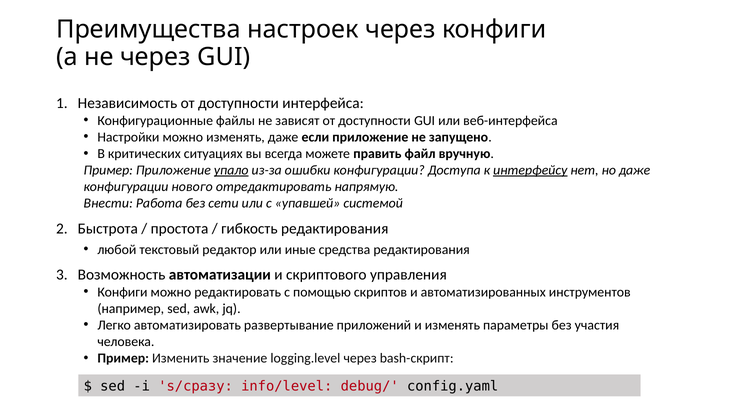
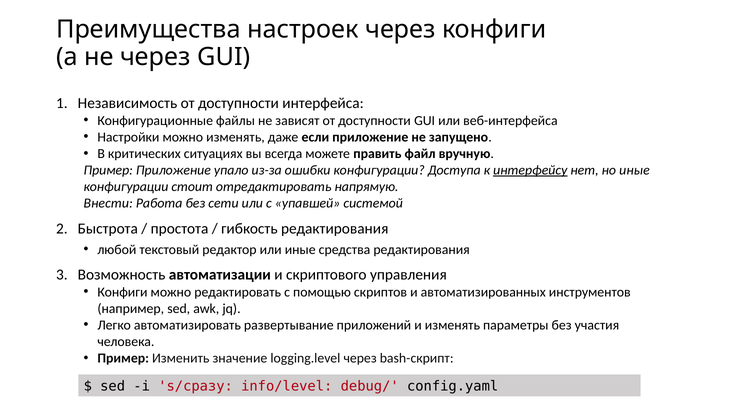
упало underline: present -> none (231, 170)
но даже: даже -> иные (634, 170)
нового: нового -> стоит (192, 187)
